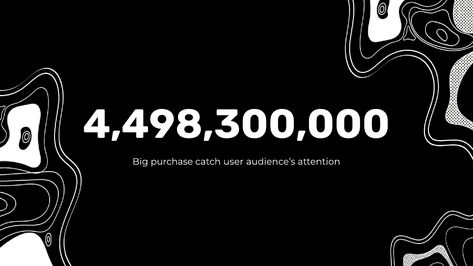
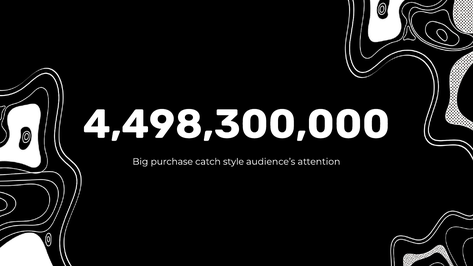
user: user -> style (233, 162)
